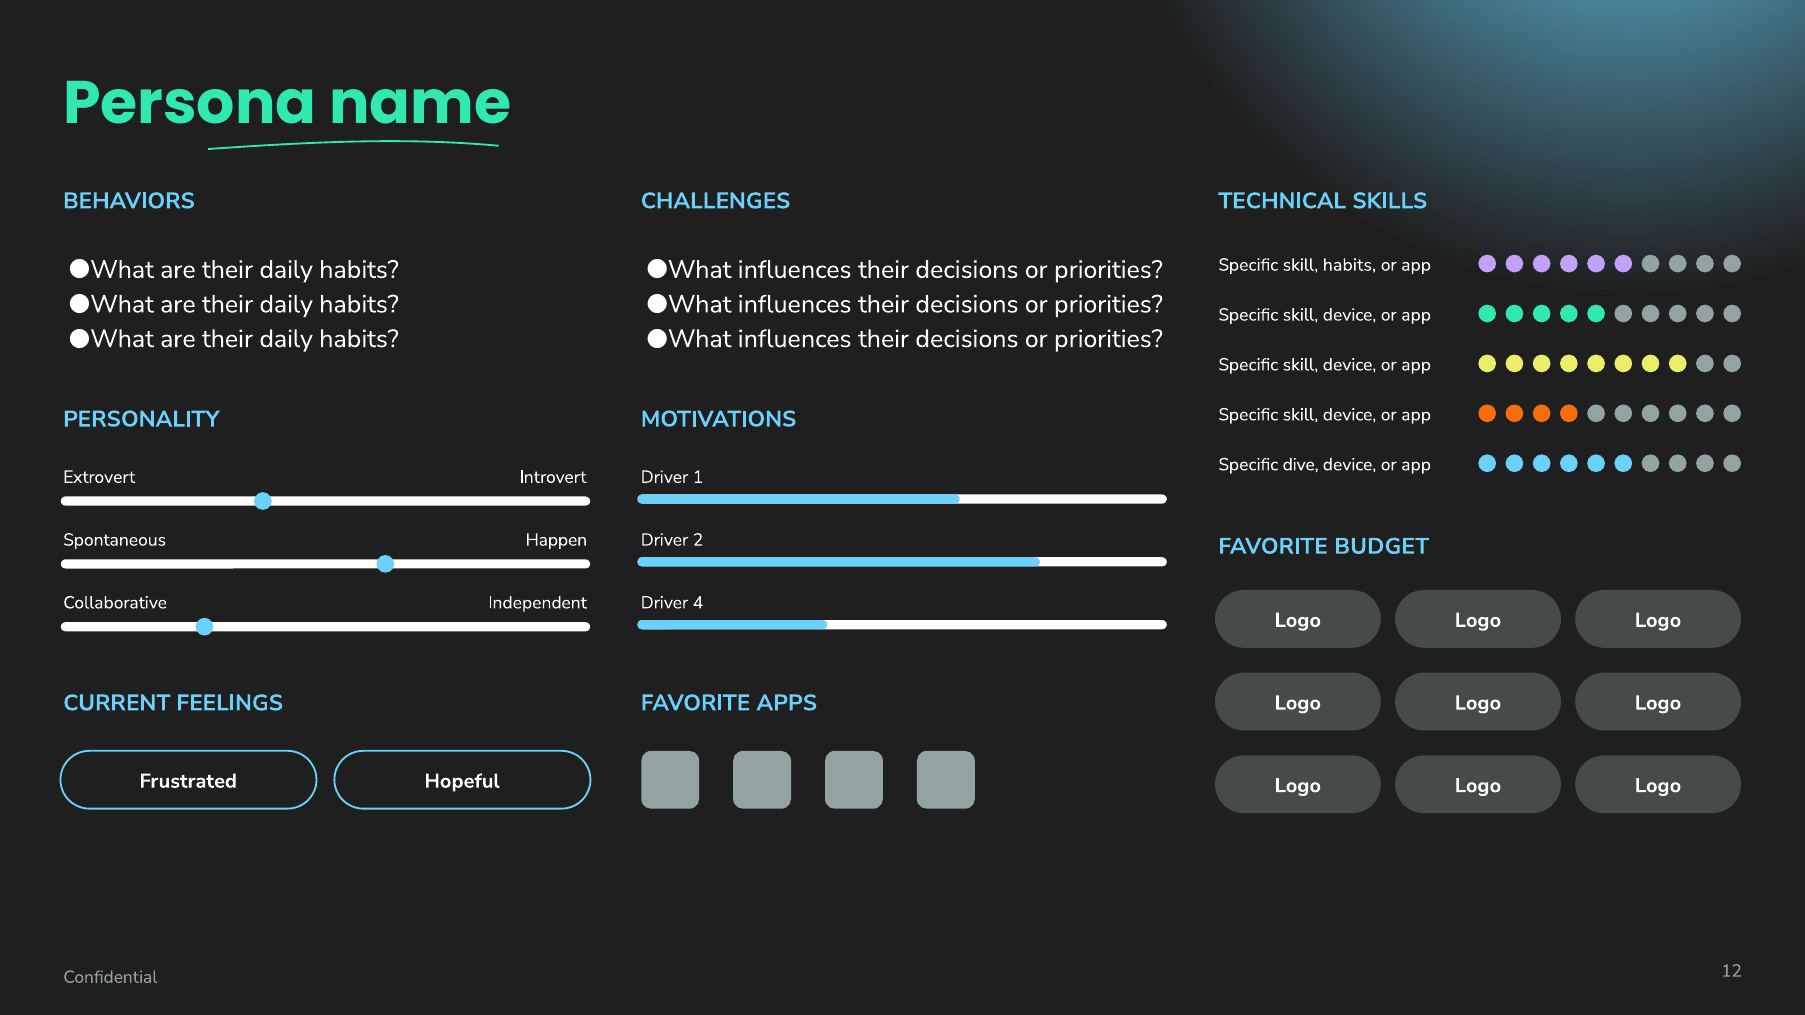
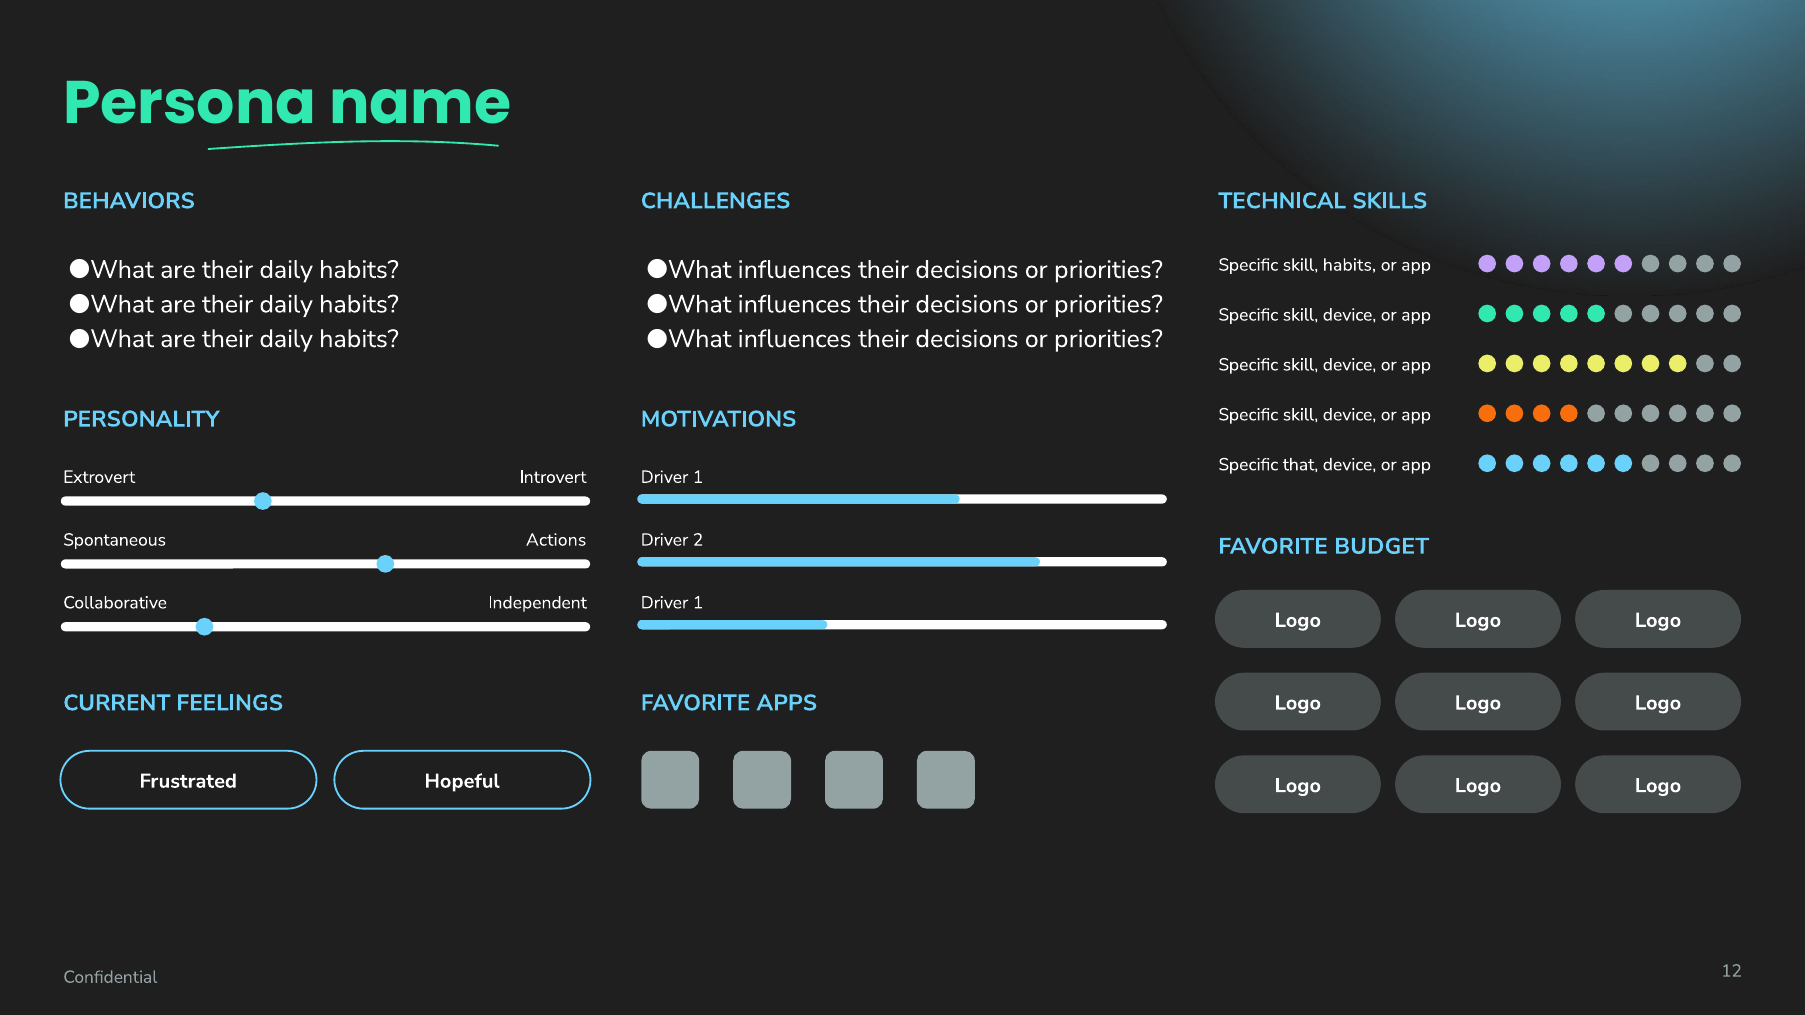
dive: dive -> that (1301, 465)
Happen: Happen -> Actions (556, 540)
4: 4 -> 1 (698, 603)
